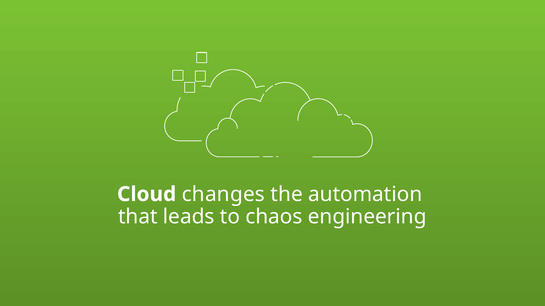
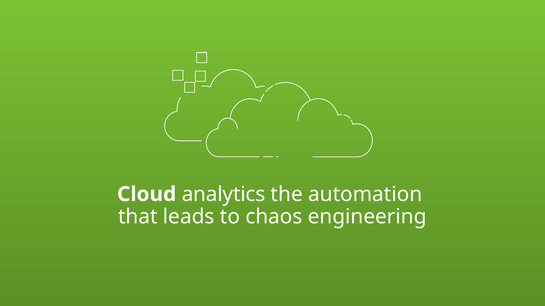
changes: changes -> analytics (224, 195)
